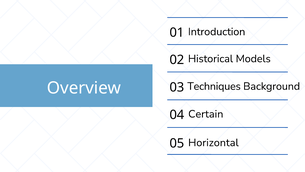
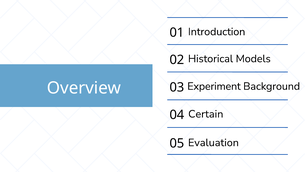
Techniques: Techniques -> Experiment (214, 86)
Horizontal: Horizontal -> Evaluation (213, 142)
